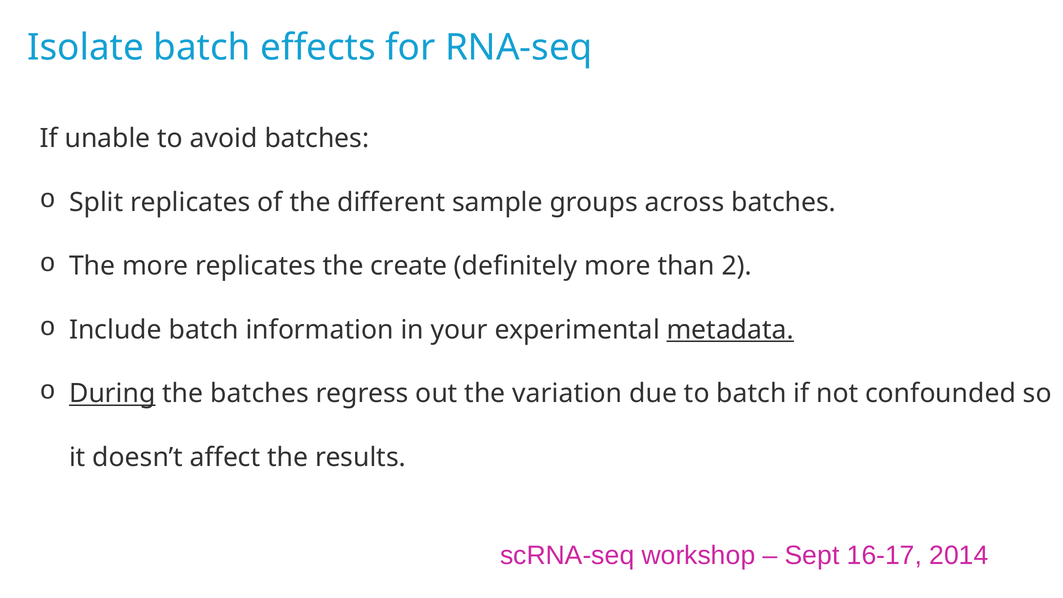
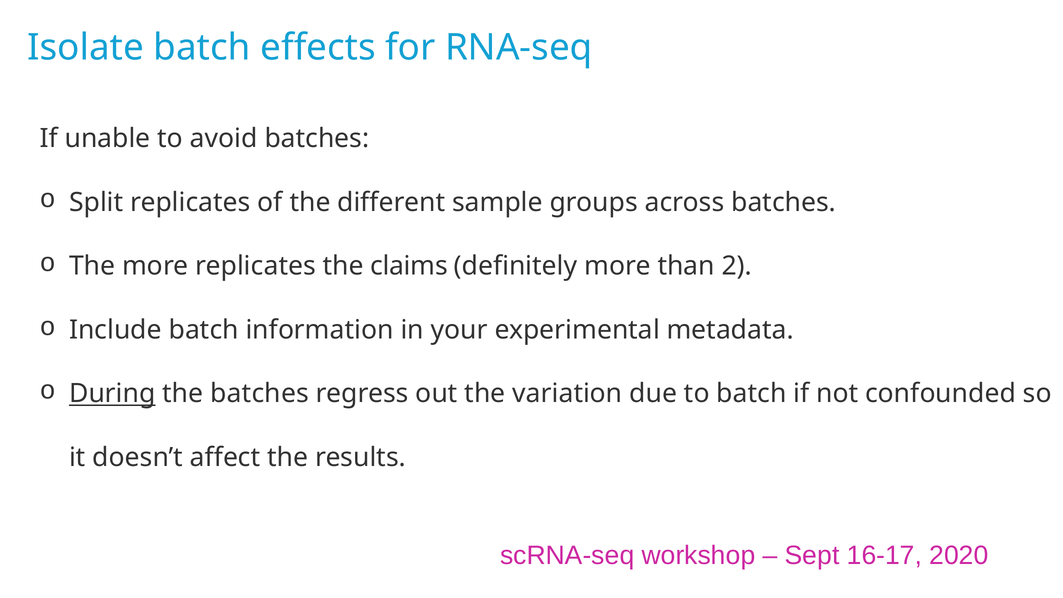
create: create -> claims (409, 266)
metadata underline: present -> none (730, 330)
2014: 2014 -> 2020 (959, 556)
